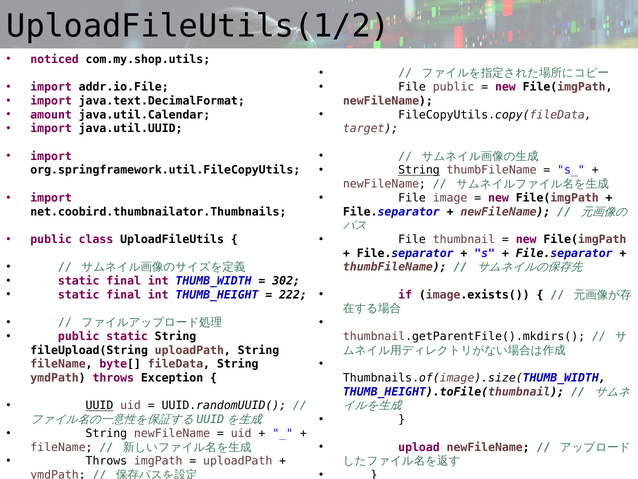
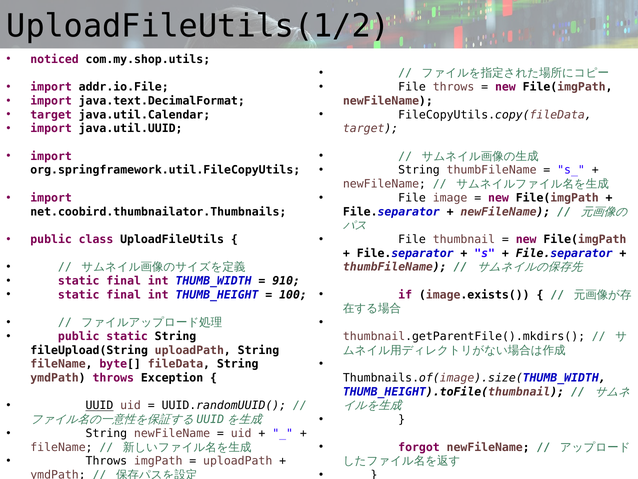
File public: public -> throws (454, 87)
amount: amount -> target (51, 115)
String underline: present -> none (419, 170)
302: 302 -> 910 (286, 281)
222: 222 -> 100 (293, 295)
upload: upload -> forgot (419, 447)
